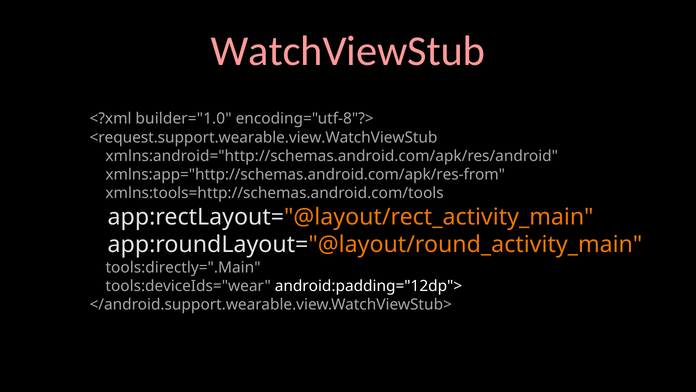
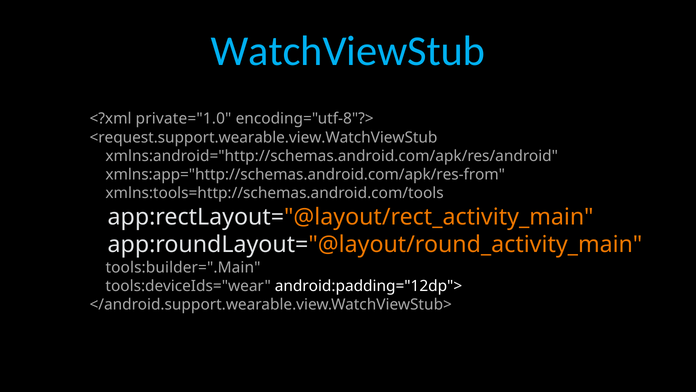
WatchViewStub colour: pink -> light blue (348, 51)
builder="1.0: builder="1.0 -> private="1.0 (184, 119)
tools:directly=".Main: tools:directly=".Main -> tools:builder=".Main (183, 267)
